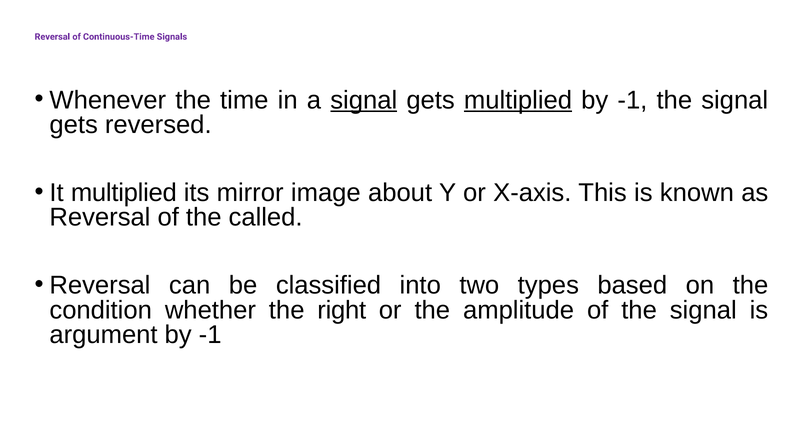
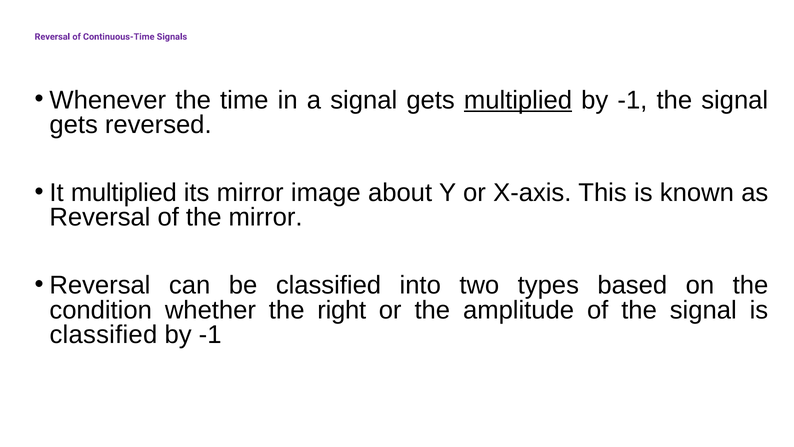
signal underline: present -> none (364, 100)
the called: called -> mirror (266, 217)
argument: argument -> classified (103, 335)
